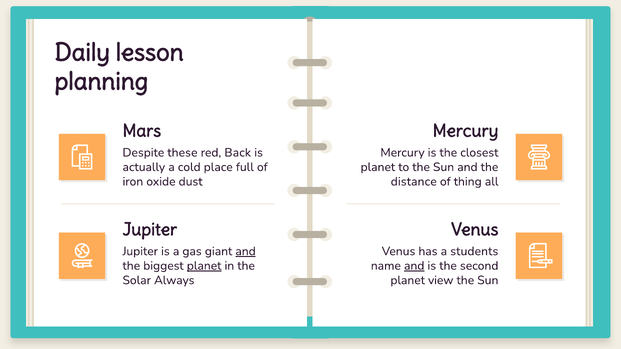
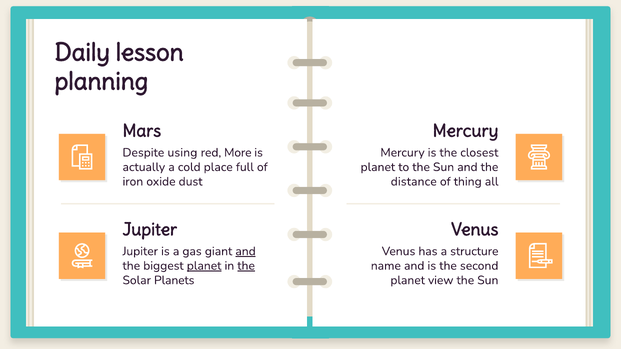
these: these -> using (182, 153)
Back: Back -> More (238, 153)
students: students -> structure (474, 251)
the underline: none -> present (246, 266)
and underline: present -> none (414, 266)
Always: Always -> Planets (174, 280)
